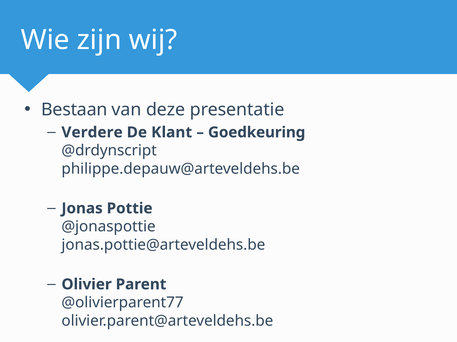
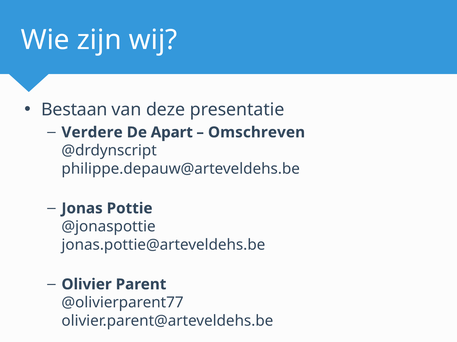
Klant: Klant -> Apart (172, 133)
Goedkeuring: Goedkeuring -> Omschreven (257, 133)
